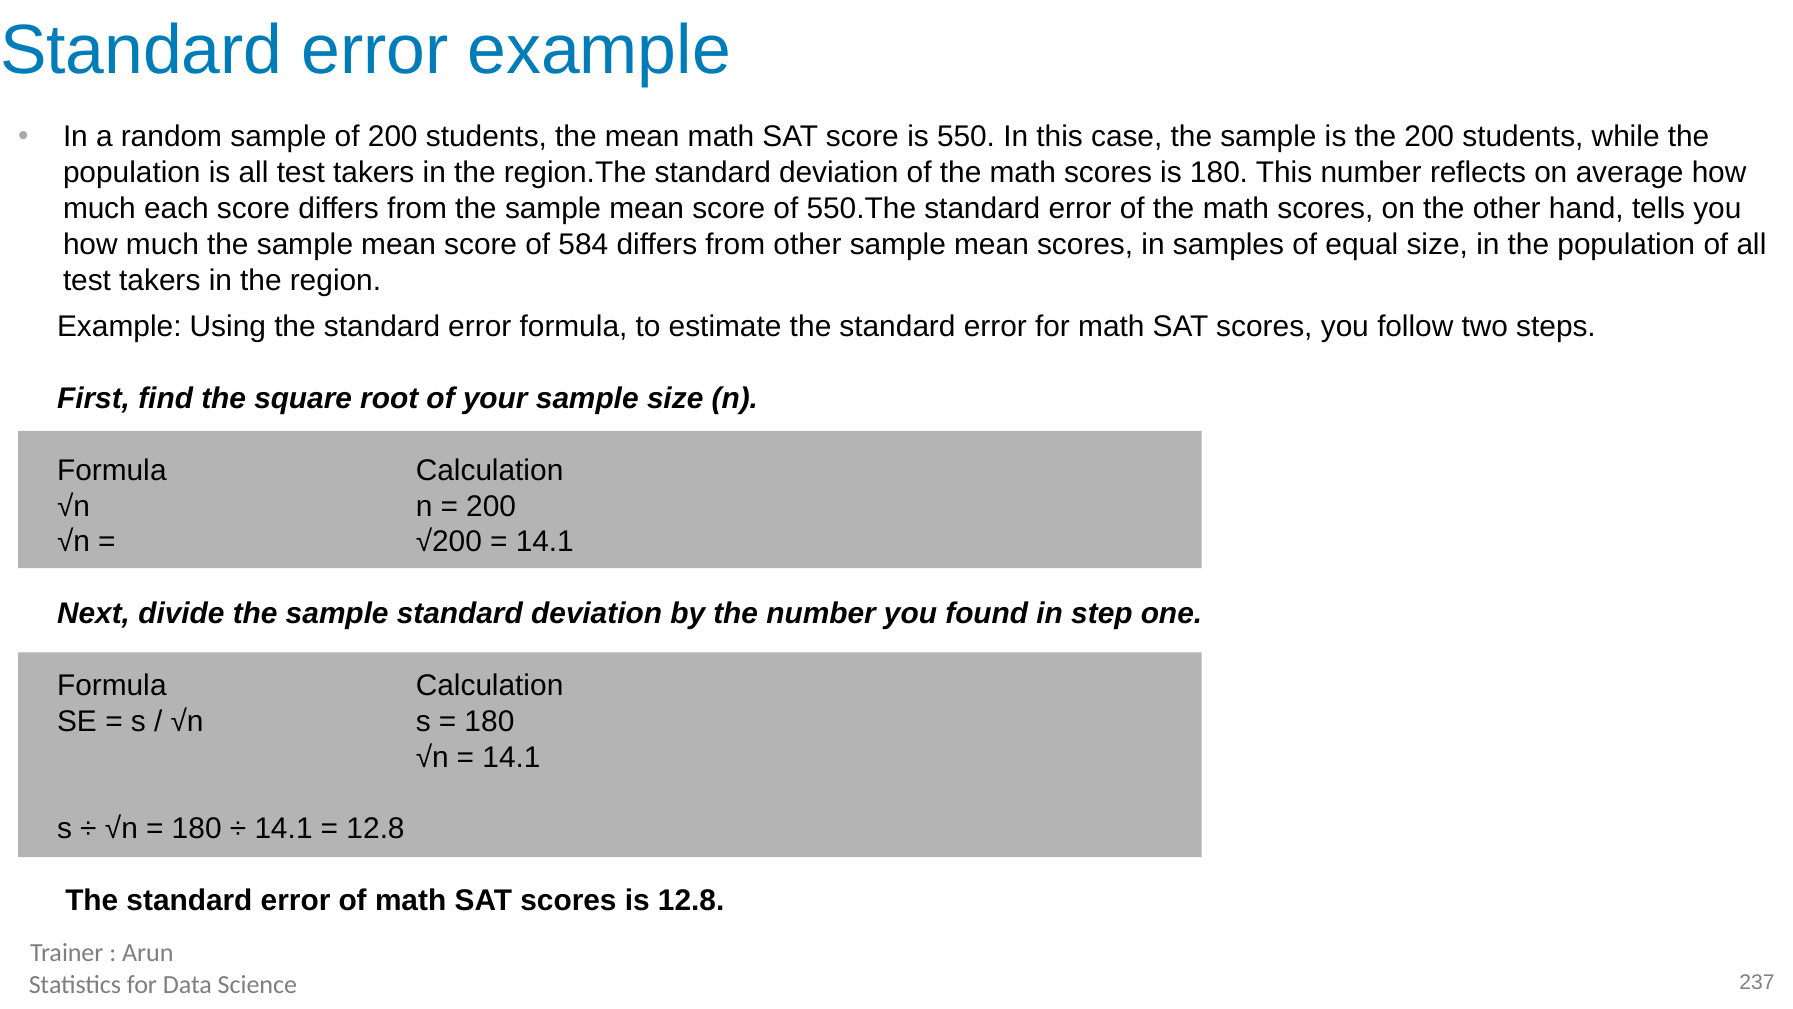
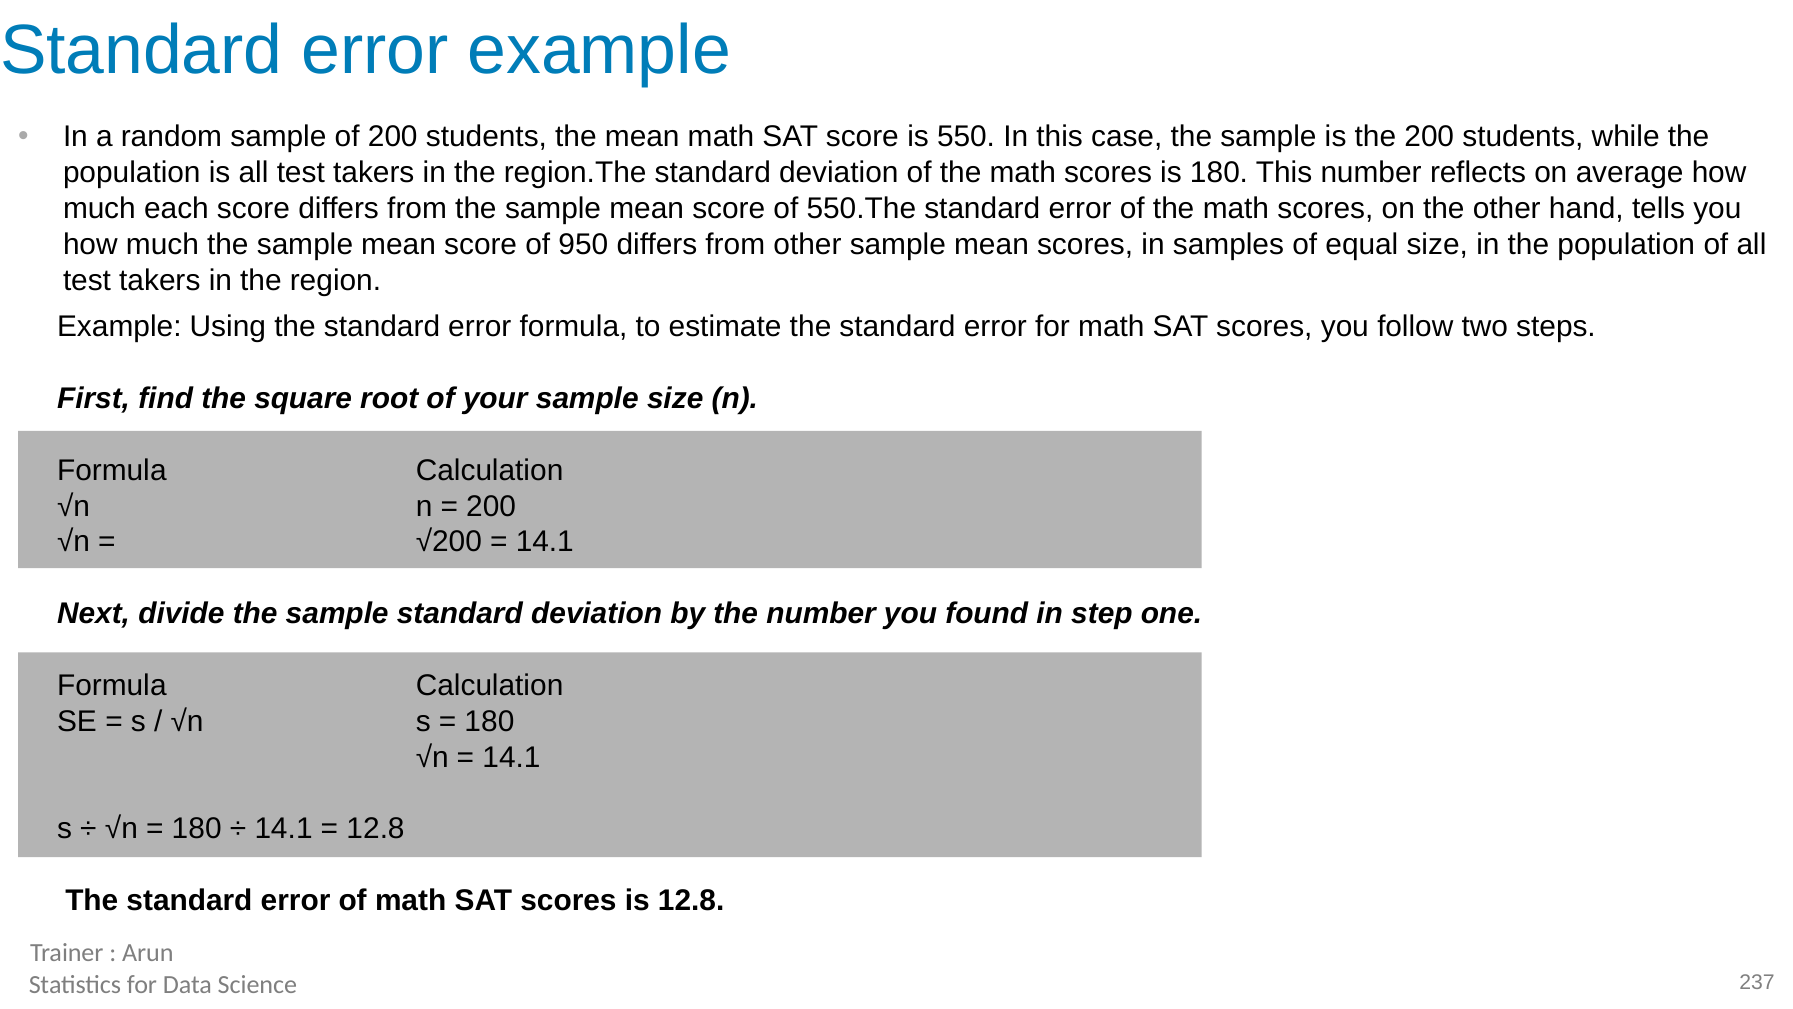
584: 584 -> 950 (583, 244)
